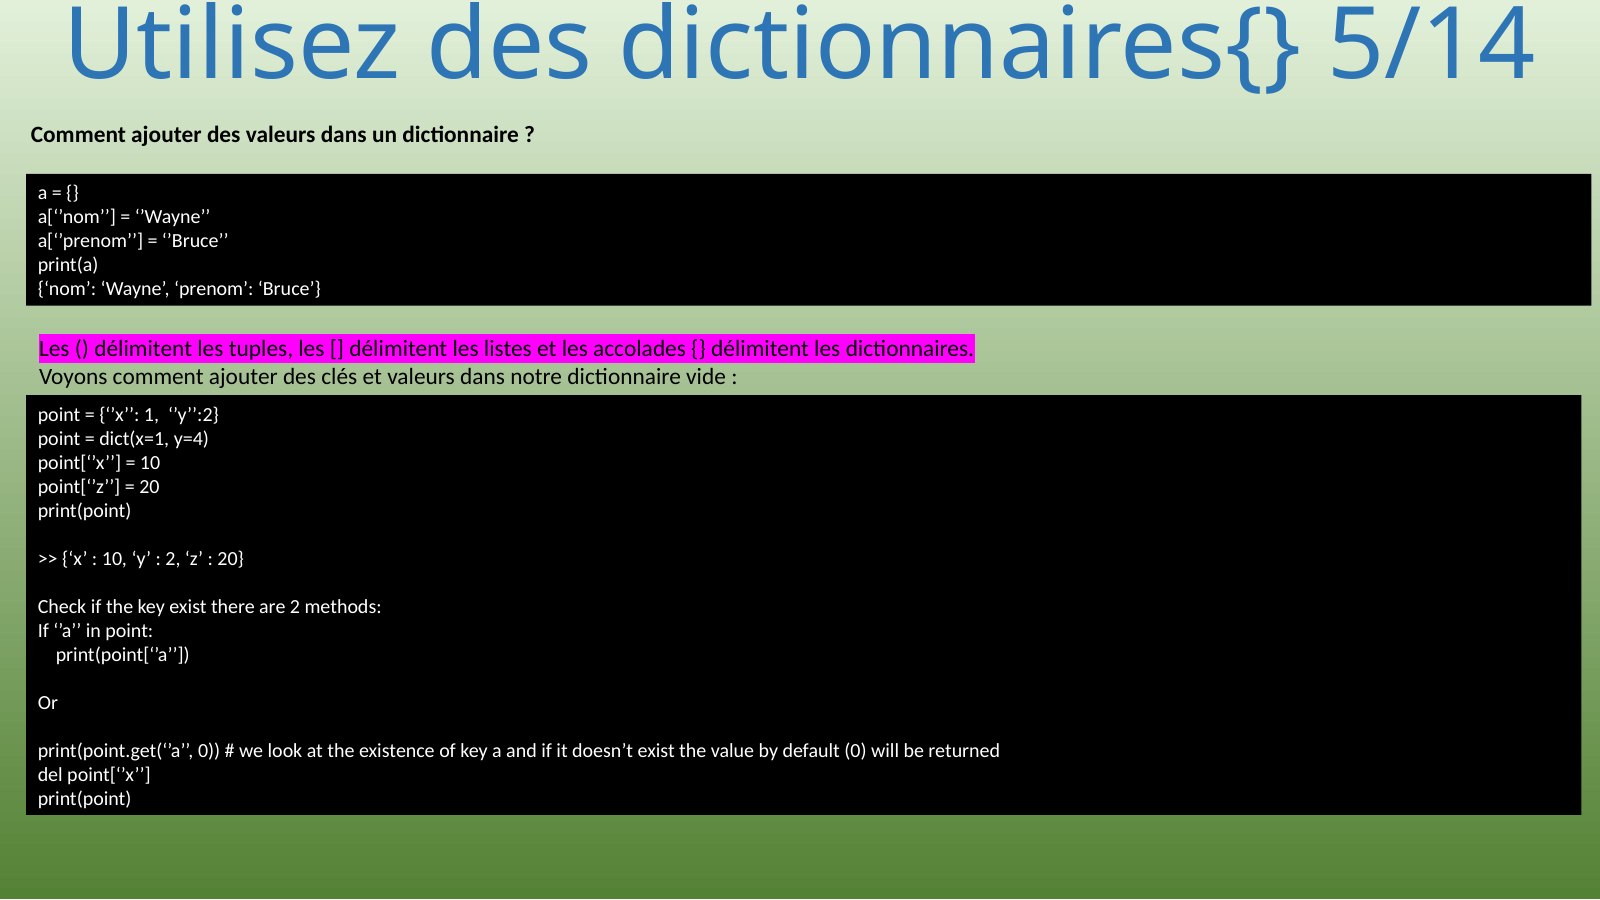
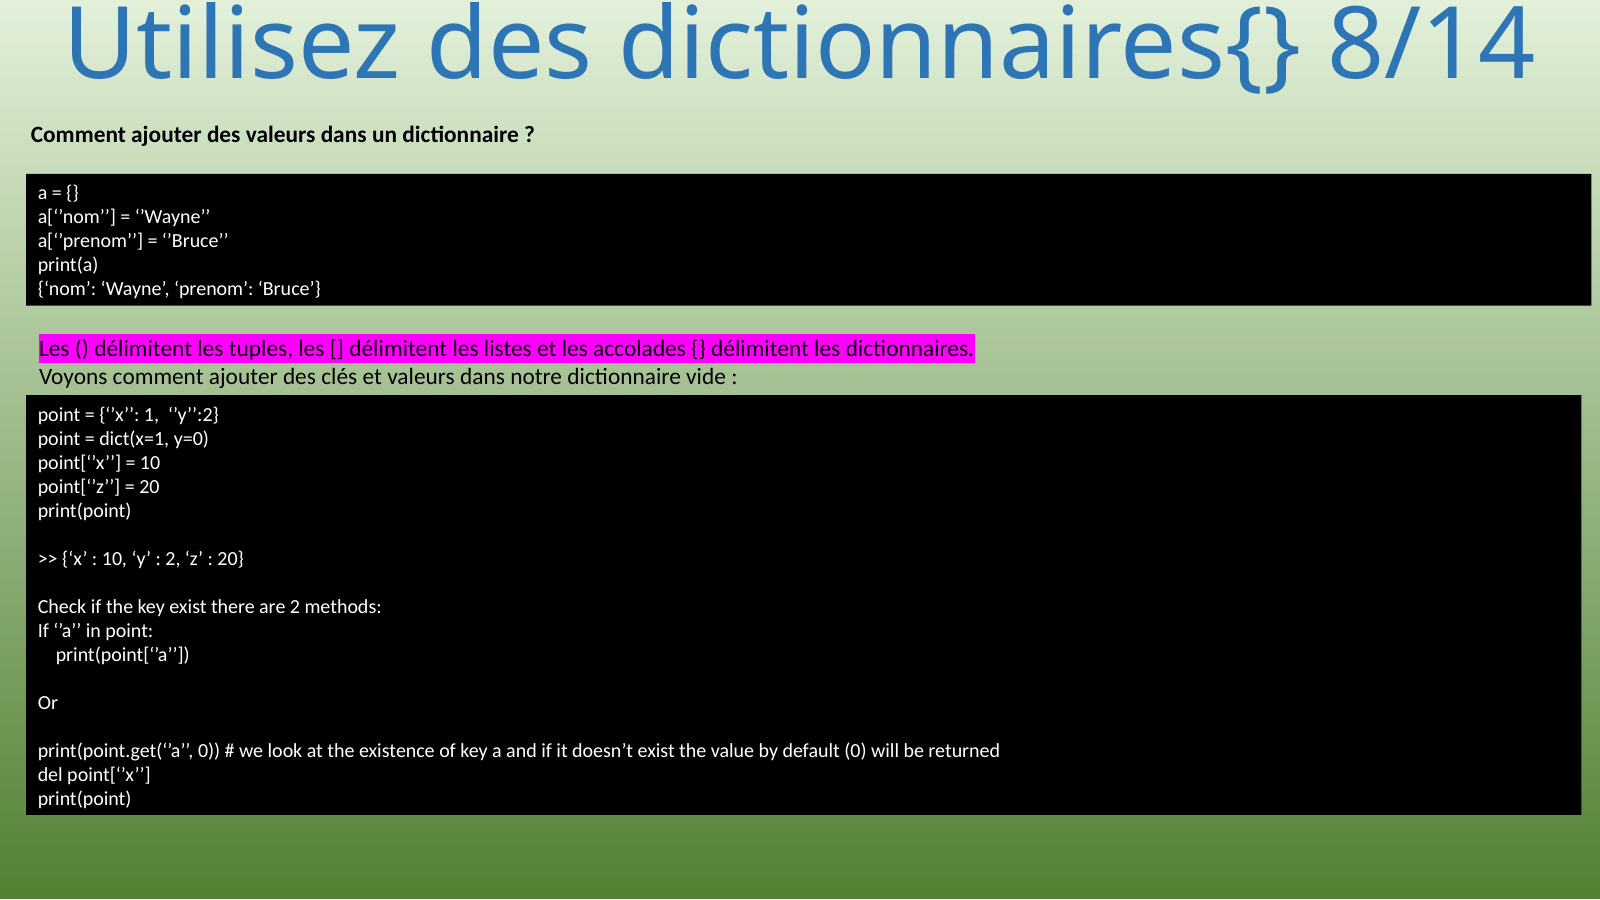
5/14: 5/14 -> 8/14 (1431, 46)
y=4: y=4 -> y=0 (191, 438)
